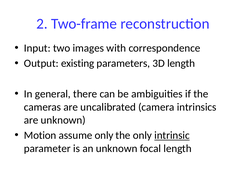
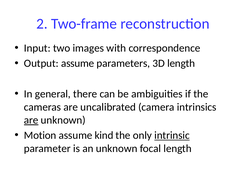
Output existing: existing -> assume (78, 64)
are underline: none -> present (31, 120)
assume only: only -> kind (104, 136)
